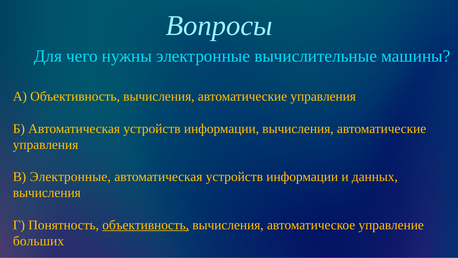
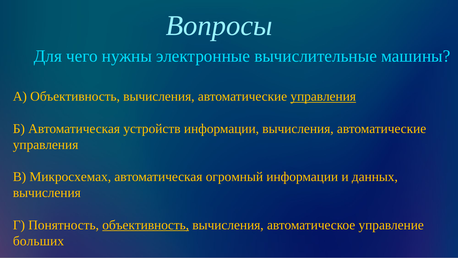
управления underline: none -> present (323, 96)
В Электронные: Электронные -> Микросхемах (70, 177)
устройств: устройств -> огромный (234, 177)
